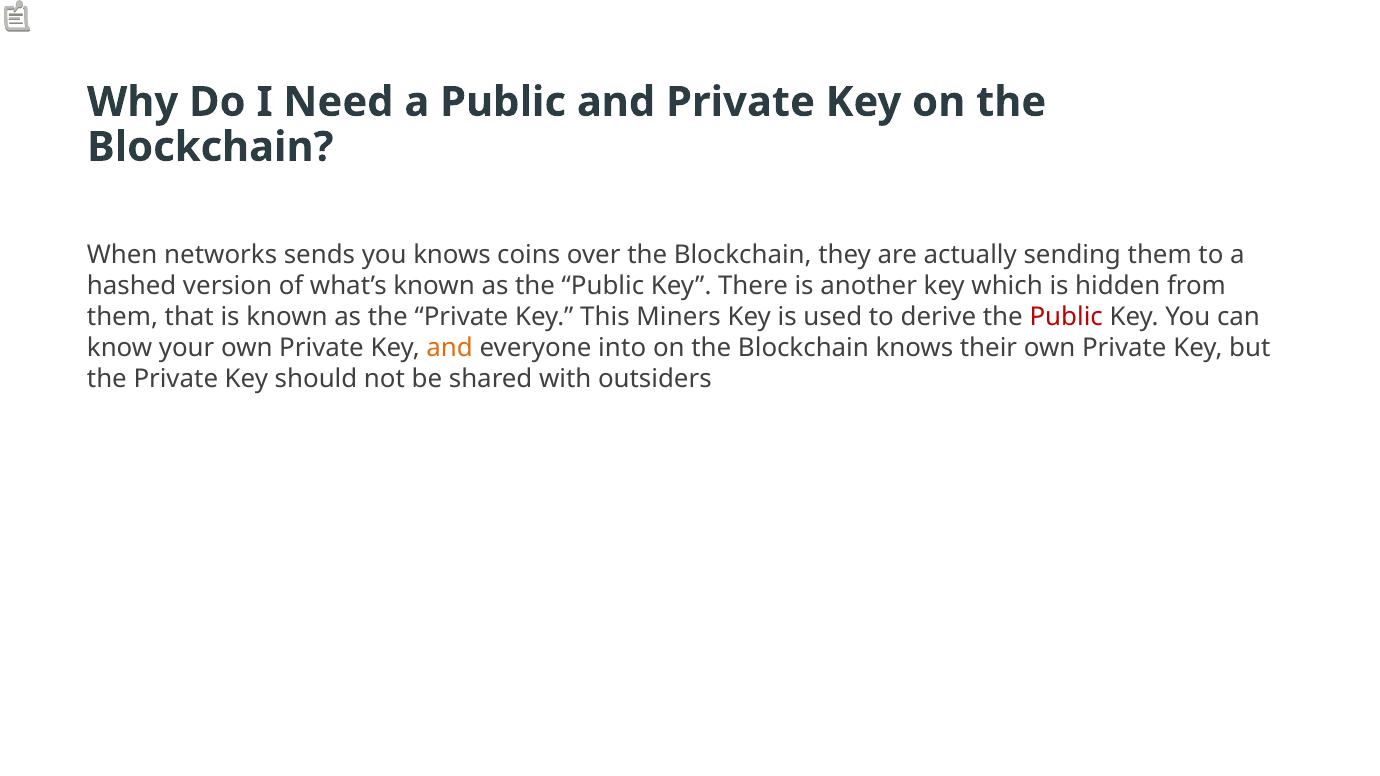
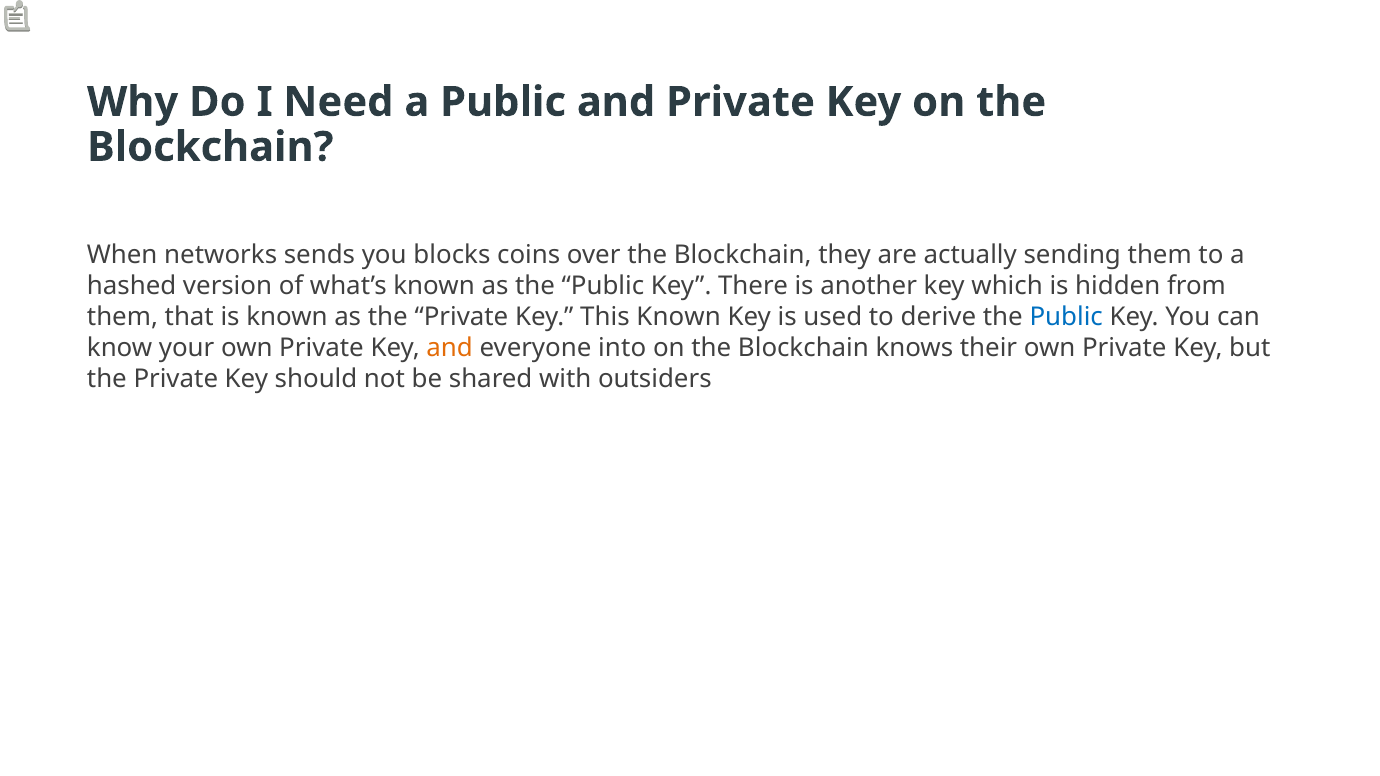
you knows: knows -> blocks (452, 255)
This Miners: Miners -> Known (679, 317)
Public colour: red -> blue (1066, 317)
